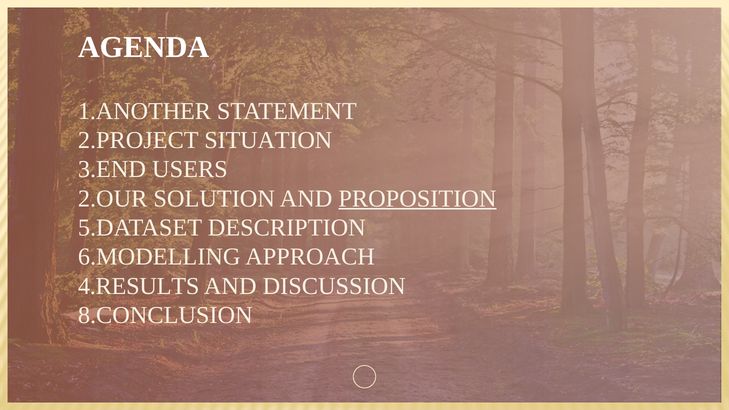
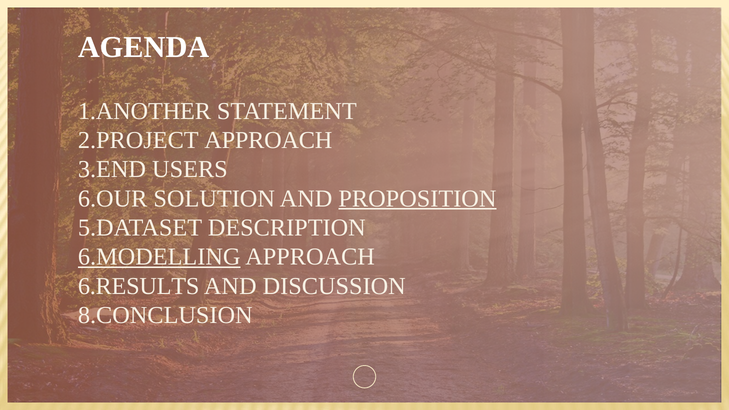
2.PROJECT SITUATION: SITUATION -> APPROACH (268, 140)
2.OUR: 2.OUR -> 6.OUR (113, 199)
6.MODELLING underline: none -> present (159, 257)
4.RESULTS: 4.RESULTS -> 6.RESULTS (139, 286)
